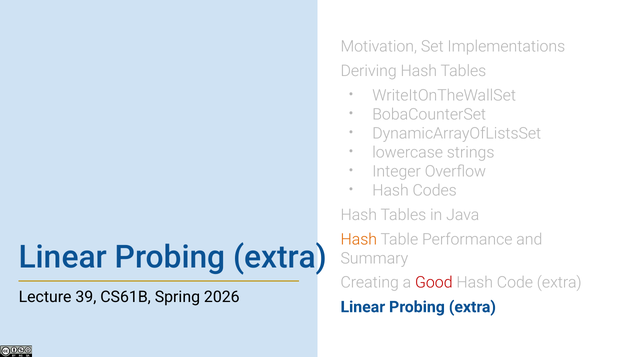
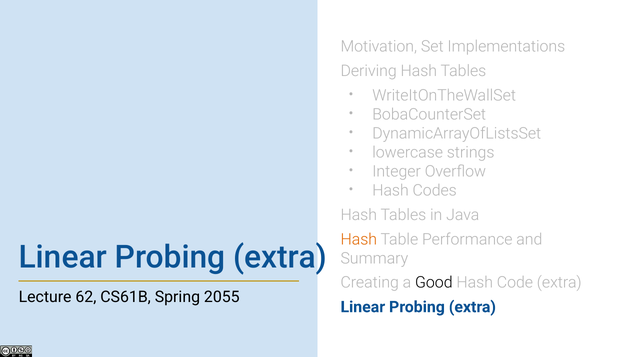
Good colour: red -> black (434, 283)
39: 39 -> 62 (86, 297)
2026: 2026 -> 2055 (222, 297)
